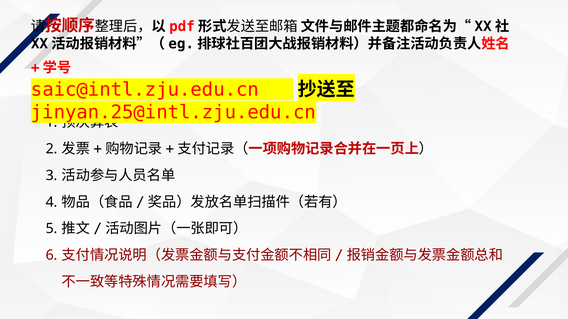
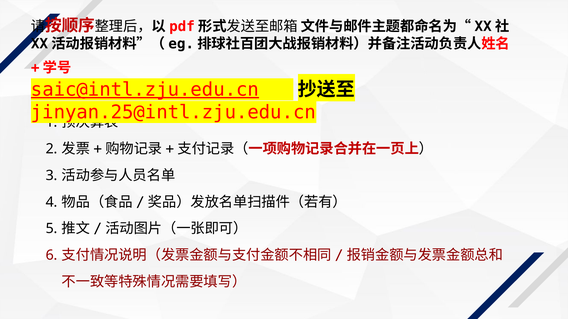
saic@intl.zju.edu.cn underline: none -> present (145, 90)
